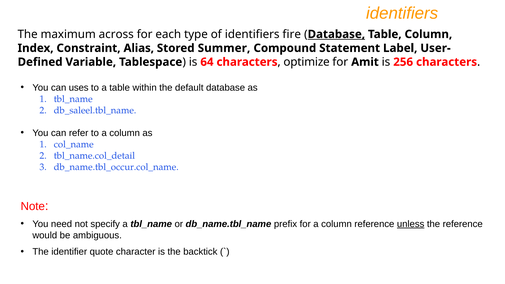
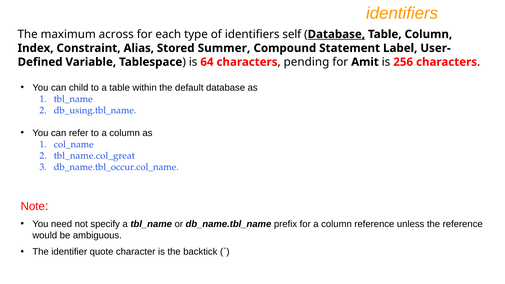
fire: fire -> self (292, 34)
optimize: optimize -> pending (306, 62)
uses: uses -> child (79, 88)
db_saleel.tbl_name: db_saleel.tbl_name -> db_using.tbl_name (95, 110)
tbl_name.col_detail: tbl_name.col_detail -> tbl_name.col_great (94, 156)
unless underline: present -> none (411, 224)
